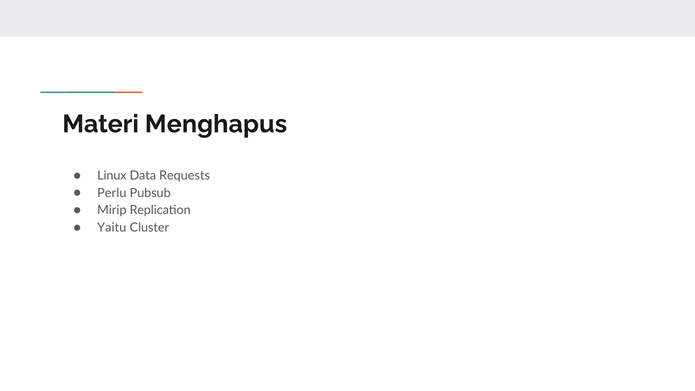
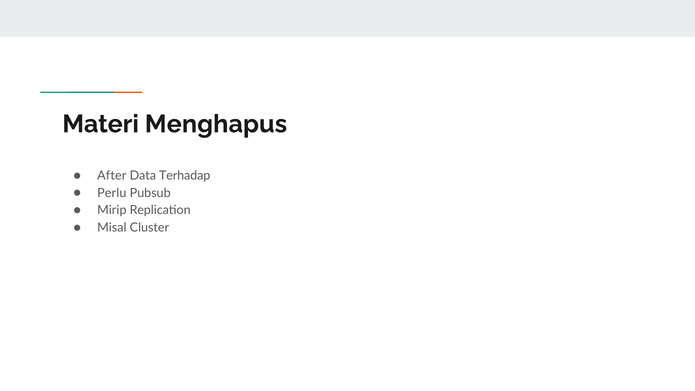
Linux: Linux -> After (112, 176)
Requests: Requests -> Terhadap (185, 176)
Yaitu: Yaitu -> Misal (112, 228)
